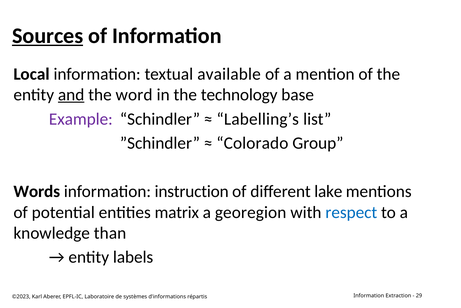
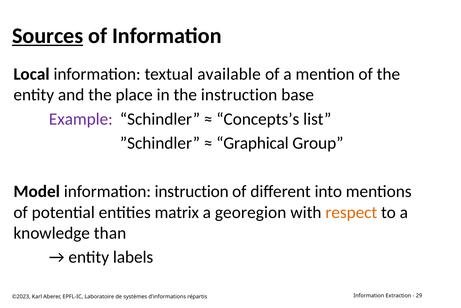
and underline: present -> none (71, 95)
word: word -> place (134, 95)
the technology: technology -> instruction (239, 95)
Labelling’s: Labelling’s -> Concepts’s (258, 119)
Colorado: Colorado -> Graphical (253, 143)
Words: Words -> Model (37, 191)
lake: lake -> into (328, 191)
respect colour: blue -> orange (351, 212)
